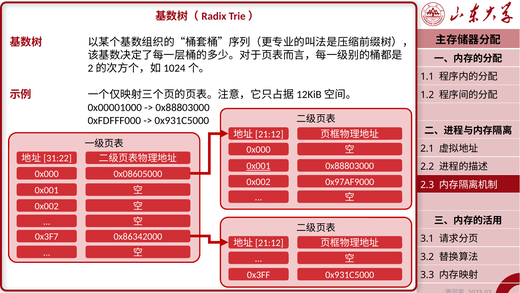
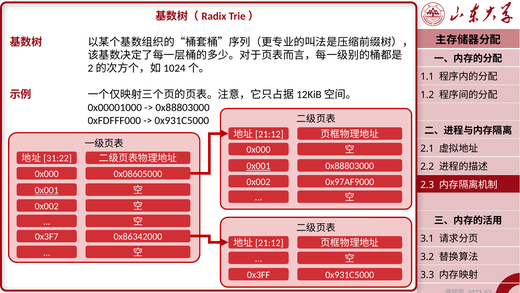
0x001 underline: none -> present (47, 190)
